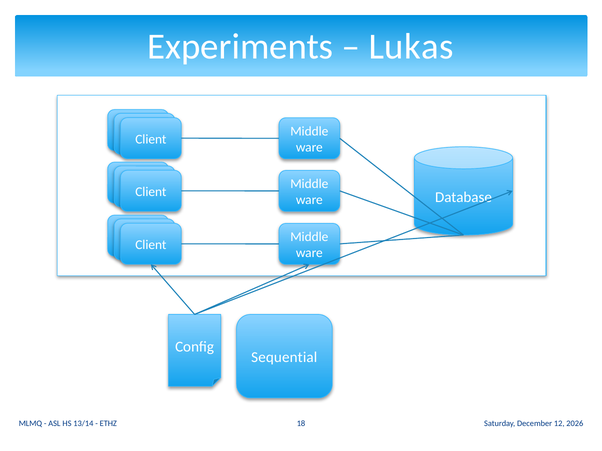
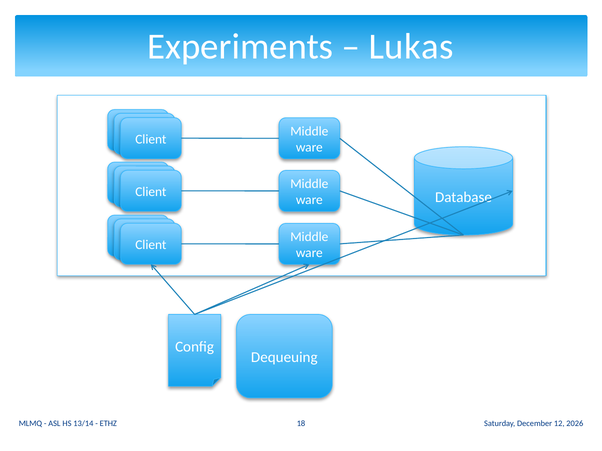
Sequential: Sequential -> Dequeuing (284, 358)
